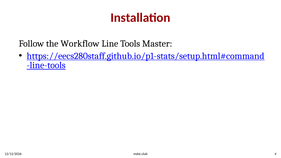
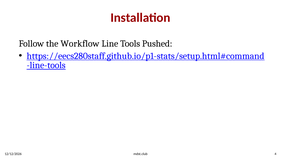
Master: Master -> Pushed (157, 44)
